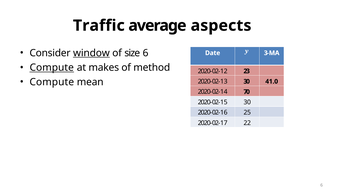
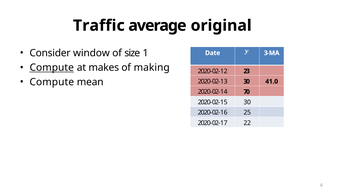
aspects: aspects -> original (221, 26)
window underline: present -> none (91, 53)
size 6: 6 -> 1 (146, 53)
method: method -> making (152, 68)
